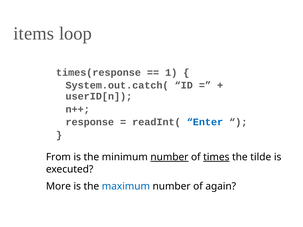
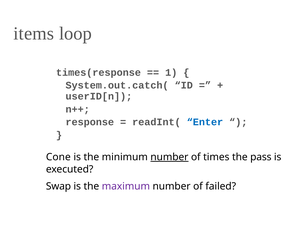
From: From -> Cone (58, 157)
times underline: present -> none (216, 157)
tilde: tilde -> pass (261, 157)
More: More -> Swap (58, 187)
maximum colour: blue -> purple (126, 187)
again: again -> failed (221, 187)
